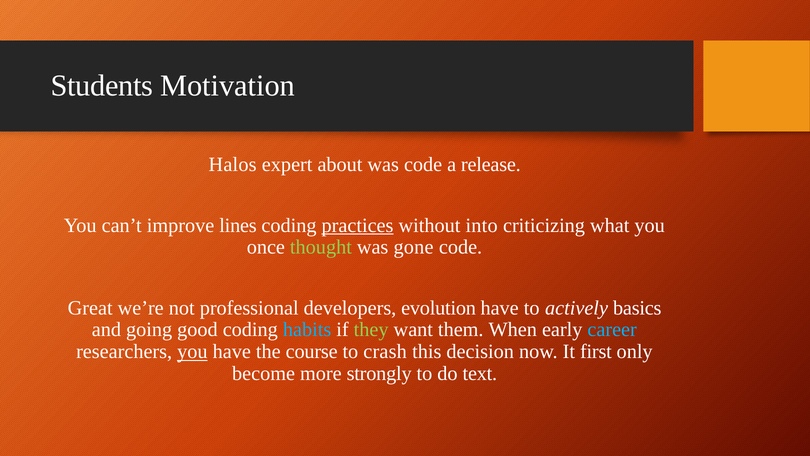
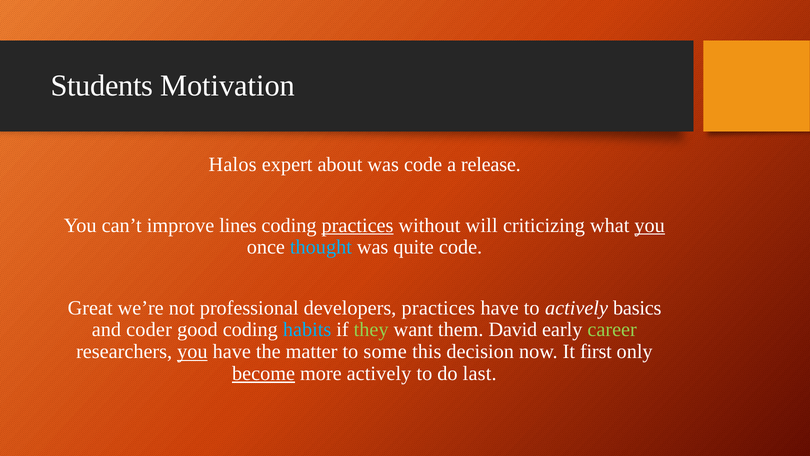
into: into -> will (482, 225)
you underline: none -> present (650, 225)
thought colour: light green -> light blue (321, 247)
gone: gone -> quite (414, 247)
developers evolution: evolution -> practices (438, 308)
going: going -> coder (149, 330)
When: When -> David (513, 330)
career colour: light blue -> light green (612, 330)
course: course -> matter (312, 351)
crash: crash -> some (385, 351)
become underline: none -> present (264, 373)
more strongly: strongly -> actively (379, 373)
text: text -> last (480, 373)
